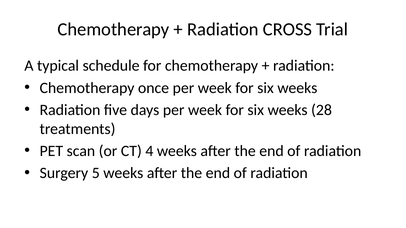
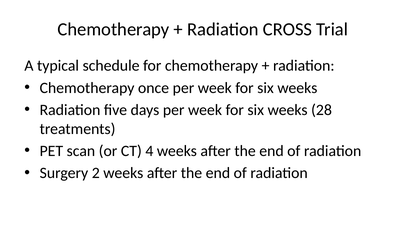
5: 5 -> 2 (96, 173)
